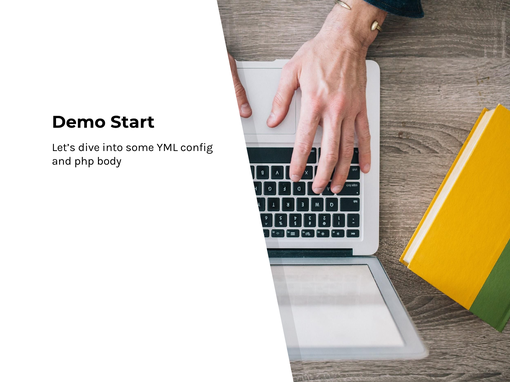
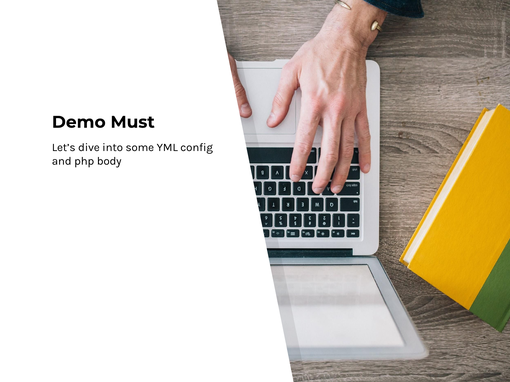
Start: Start -> Must (133, 122)
